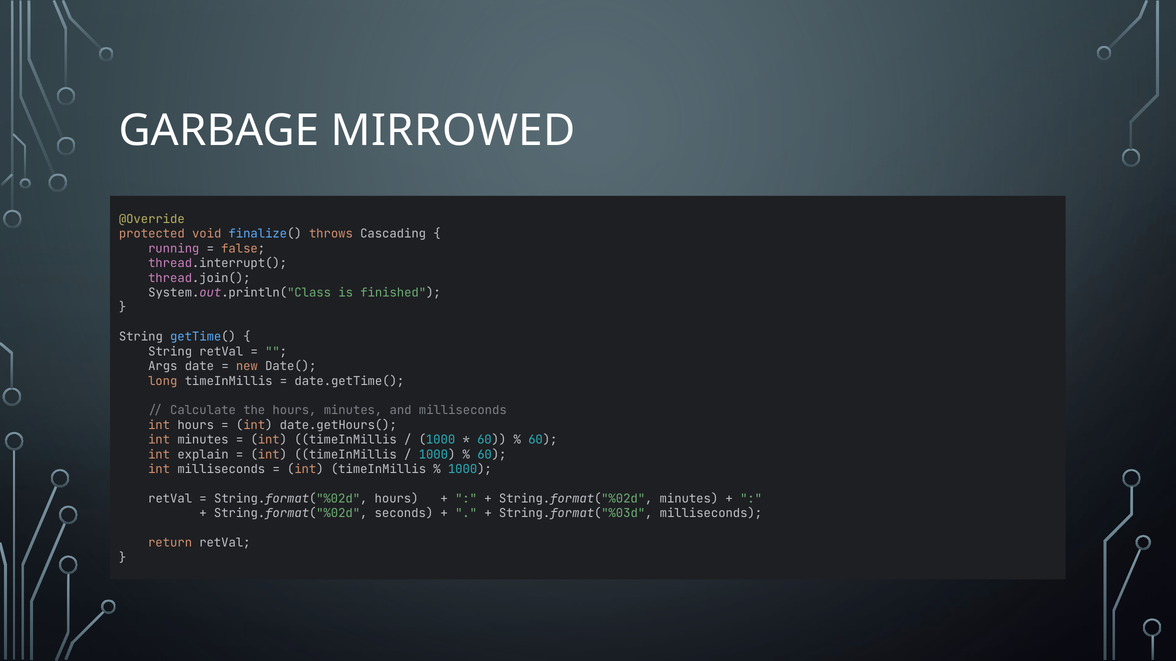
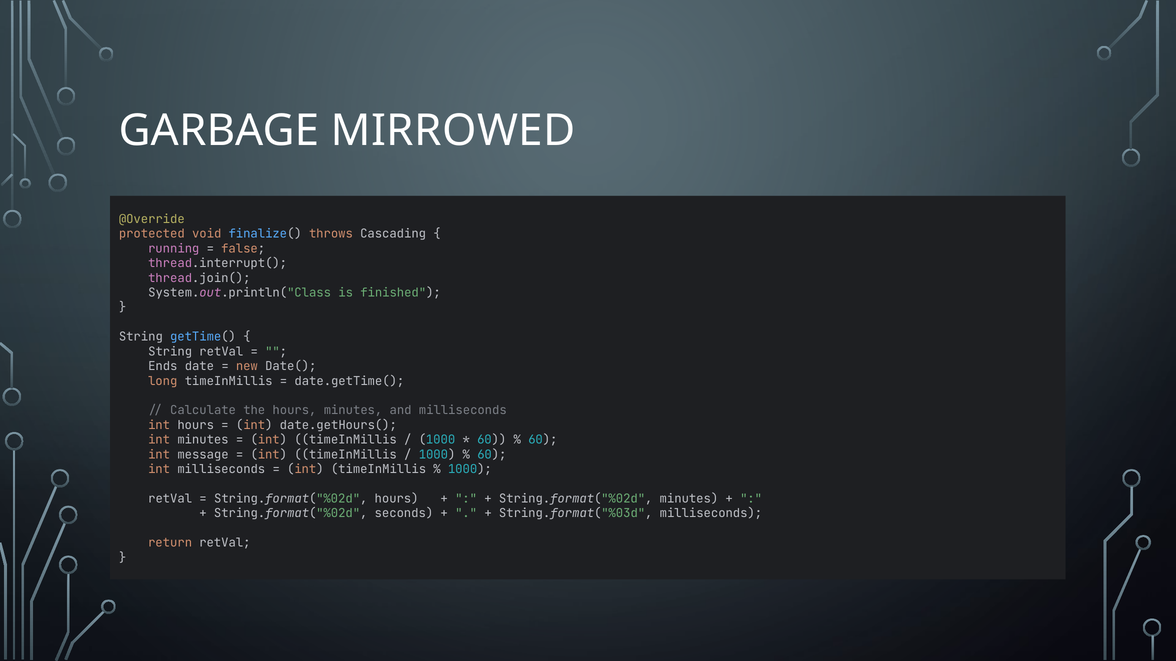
Args: Args -> Ends (163, 367)
explain: explain -> message (203, 455)
